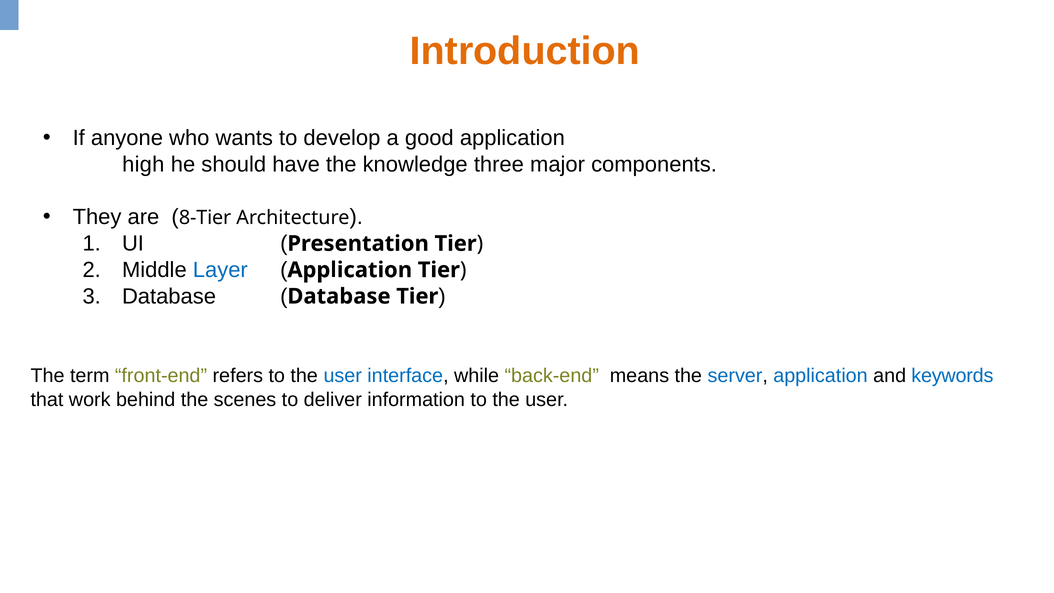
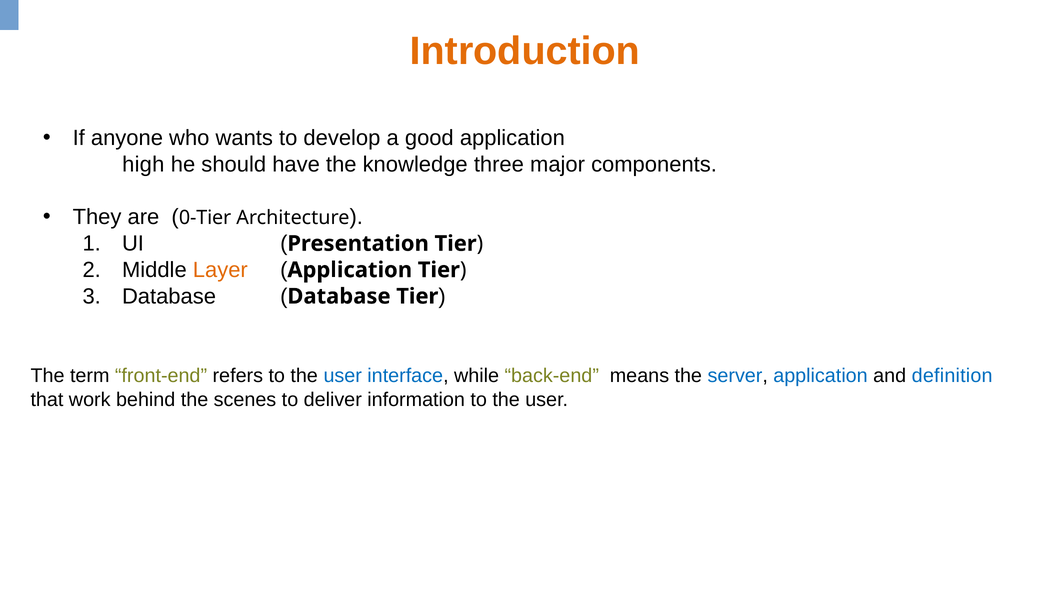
8-Tier: 8-Tier -> 0-Tier (205, 218)
Layer colour: blue -> orange (220, 270)
keywords: keywords -> definition (952, 376)
